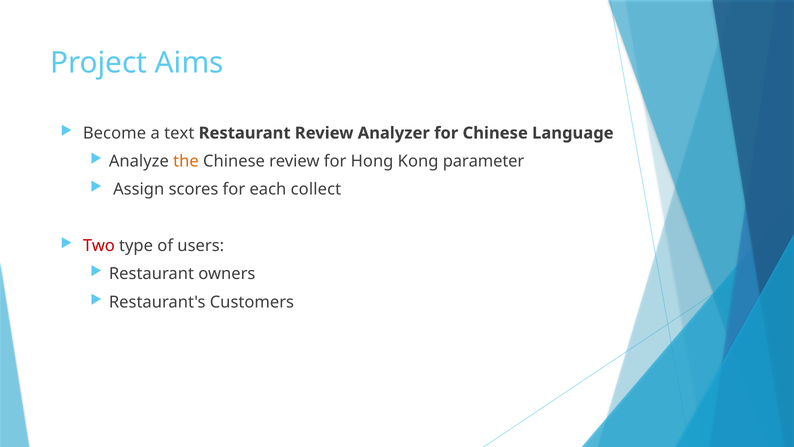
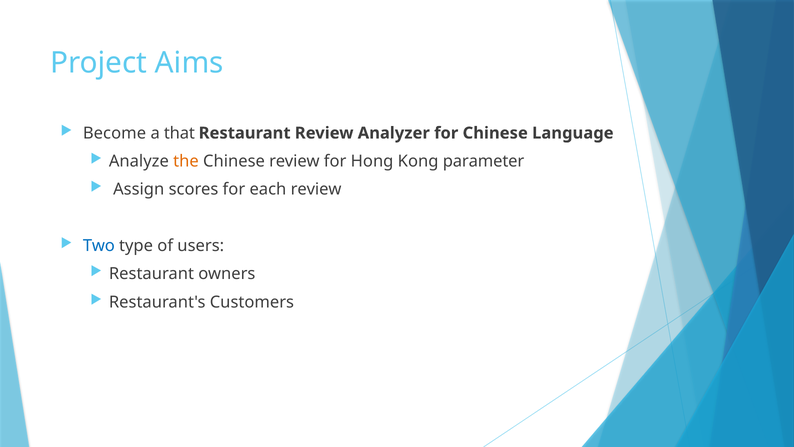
text: text -> that (179, 133)
each collect: collect -> review (316, 189)
Two colour: red -> blue (99, 246)
